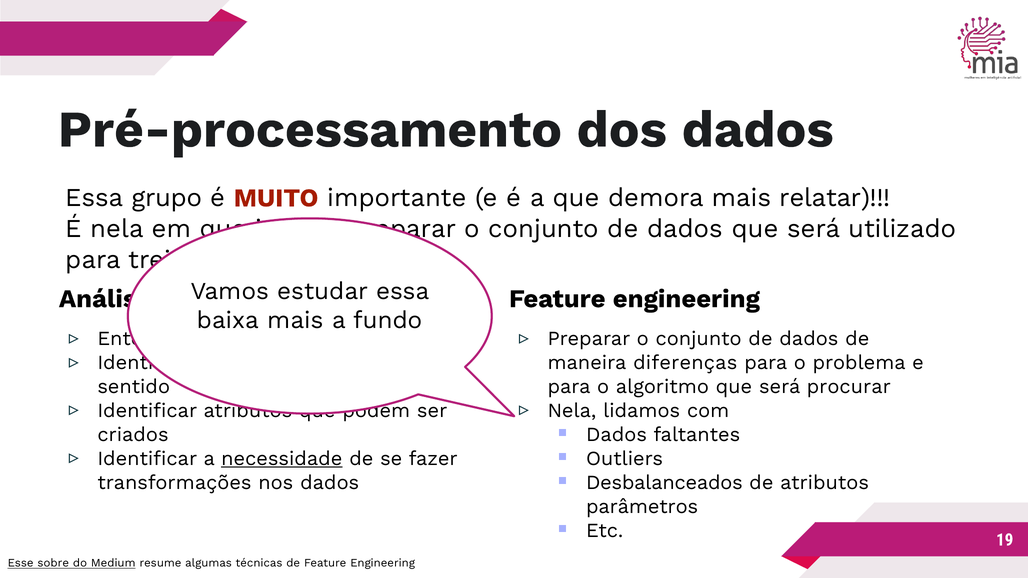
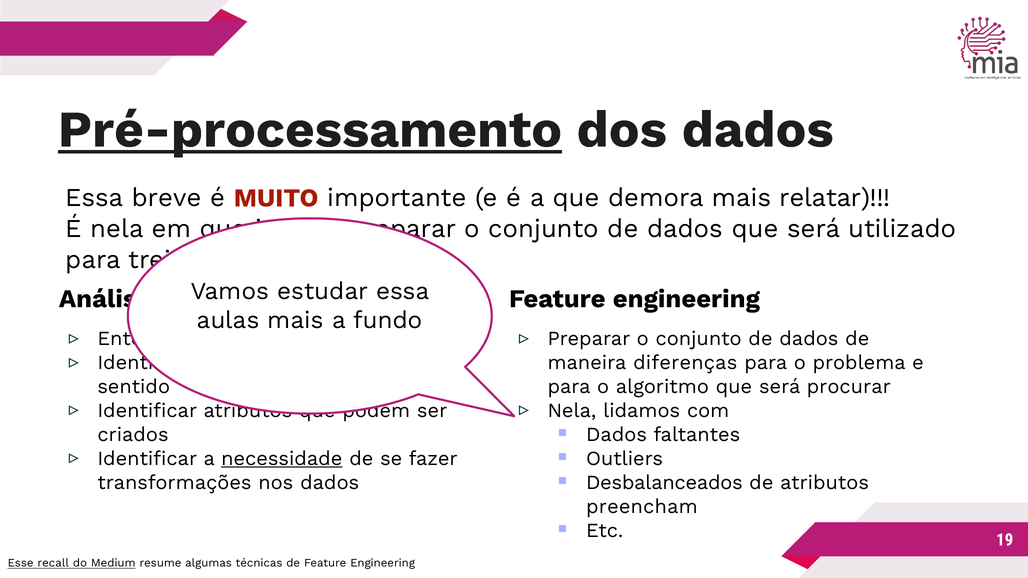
Pré-processamento underline: none -> present (310, 130)
grupo: grupo -> breve (167, 198)
baixa: baixa -> aulas (228, 320)
parâmetros: parâmetros -> preencham (642, 507)
sobre: sobre -> recall (53, 563)
